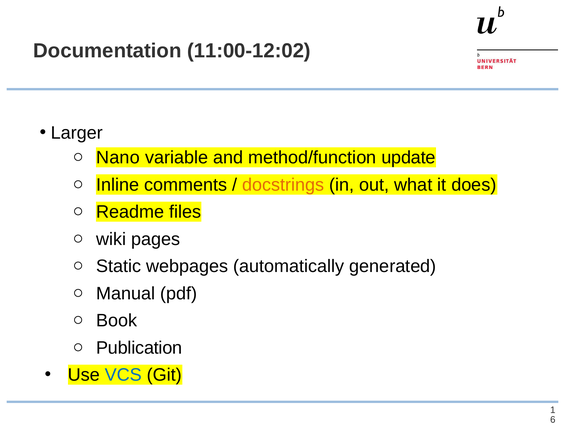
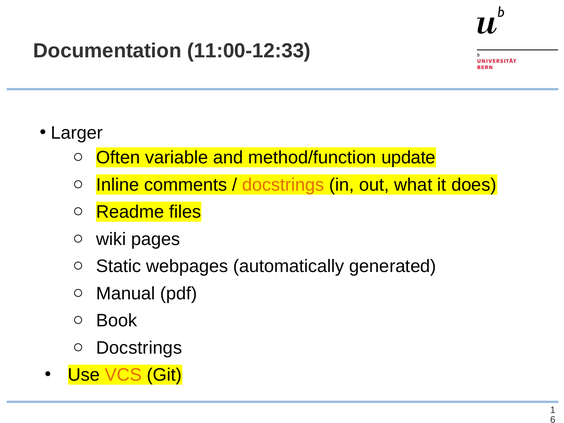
11:00-12:02: 11:00-12:02 -> 11:00-12:33 (249, 51)
Nano: Nano -> Often (118, 158)
Publication: Publication -> Docstrings (139, 348)
VCS colour: blue -> orange (123, 375)
